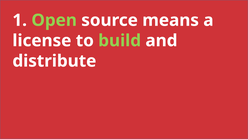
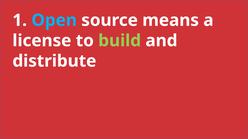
Open colour: light green -> light blue (54, 20)
